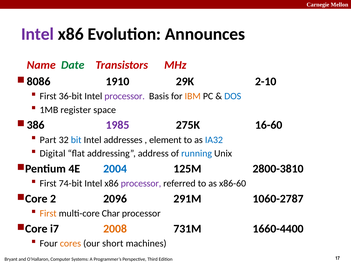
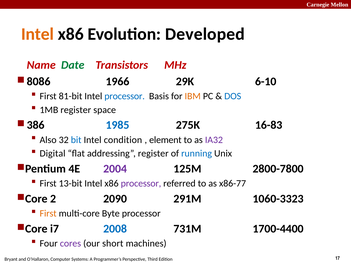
Intel colour: purple -> orange (38, 34)
Announces: Announces -> Developed (205, 34)
1910: 1910 -> 1966 (117, 82)
2-10: 2-10 -> 6-10 (266, 82)
36-bit: 36-bit -> 81-bit (71, 96)
processor colour: purple -> blue (125, 96)
1985 colour: purple -> blue (117, 125)
16-60: 16-60 -> 16-83 (269, 125)
Part: Part -> Also (48, 140)
addresses: addresses -> condition (123, 140)
IA32 colour: blue -> purple (214, 140)
addressing address: address -> register (153, 154)
2004 colour: blue -> purple (115, 169)
2800-3810: 2800-3810 -> 2800-7800 (278, 169)
74-bit: 74-bit -> 13-bit (71, 184)
x86-60: x86-60 -> x86-77 (233, 184)
2096: 2096 -> 2090 (115, 199)
1060-2787: 1060-2787 -> 1060-3323 (278, 199)
Char: Char -> Byte (111, 214)
2008 colour: orange -> blue (115, 229)
1660-4400: 1660-4400 -> 1700-4400 (278, 229)
cores colour: orange -> purple (70, 244)
